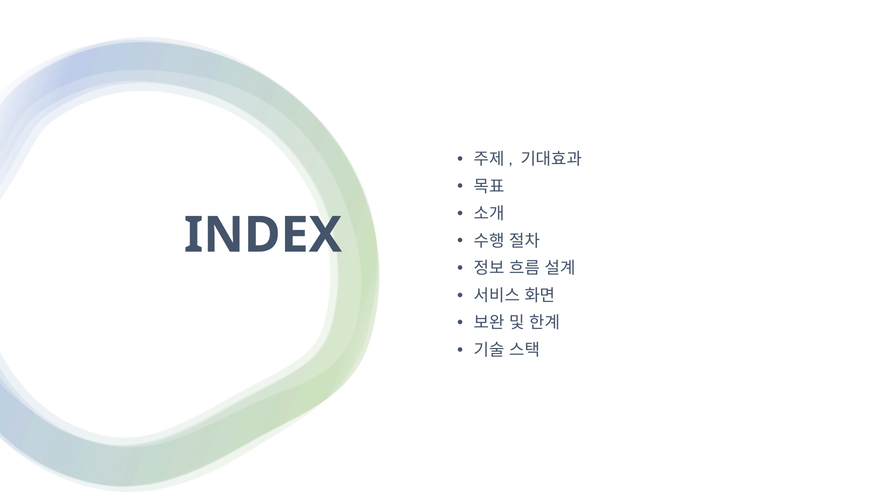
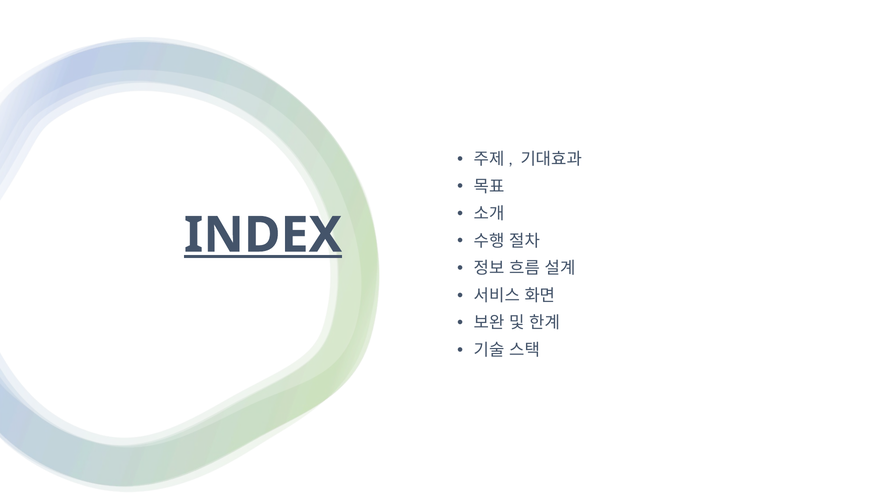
INDEX underline: none -> present (263, 235)
